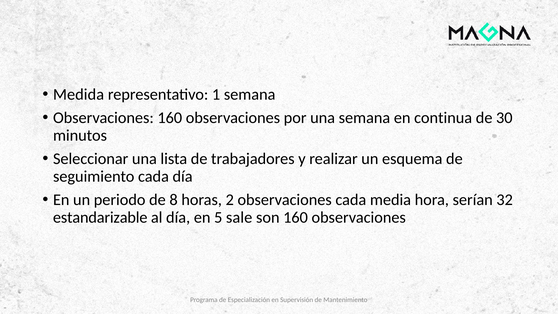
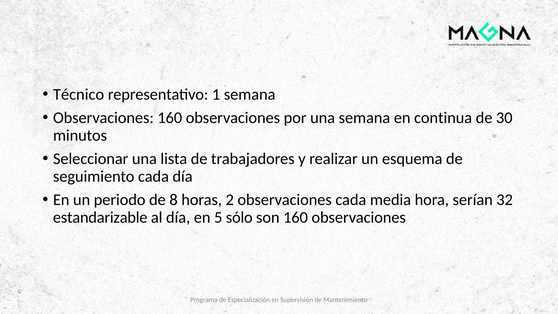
Medida: Medida -> Técnico (79, 94)
sale: sale -> sólo (239, 217)
